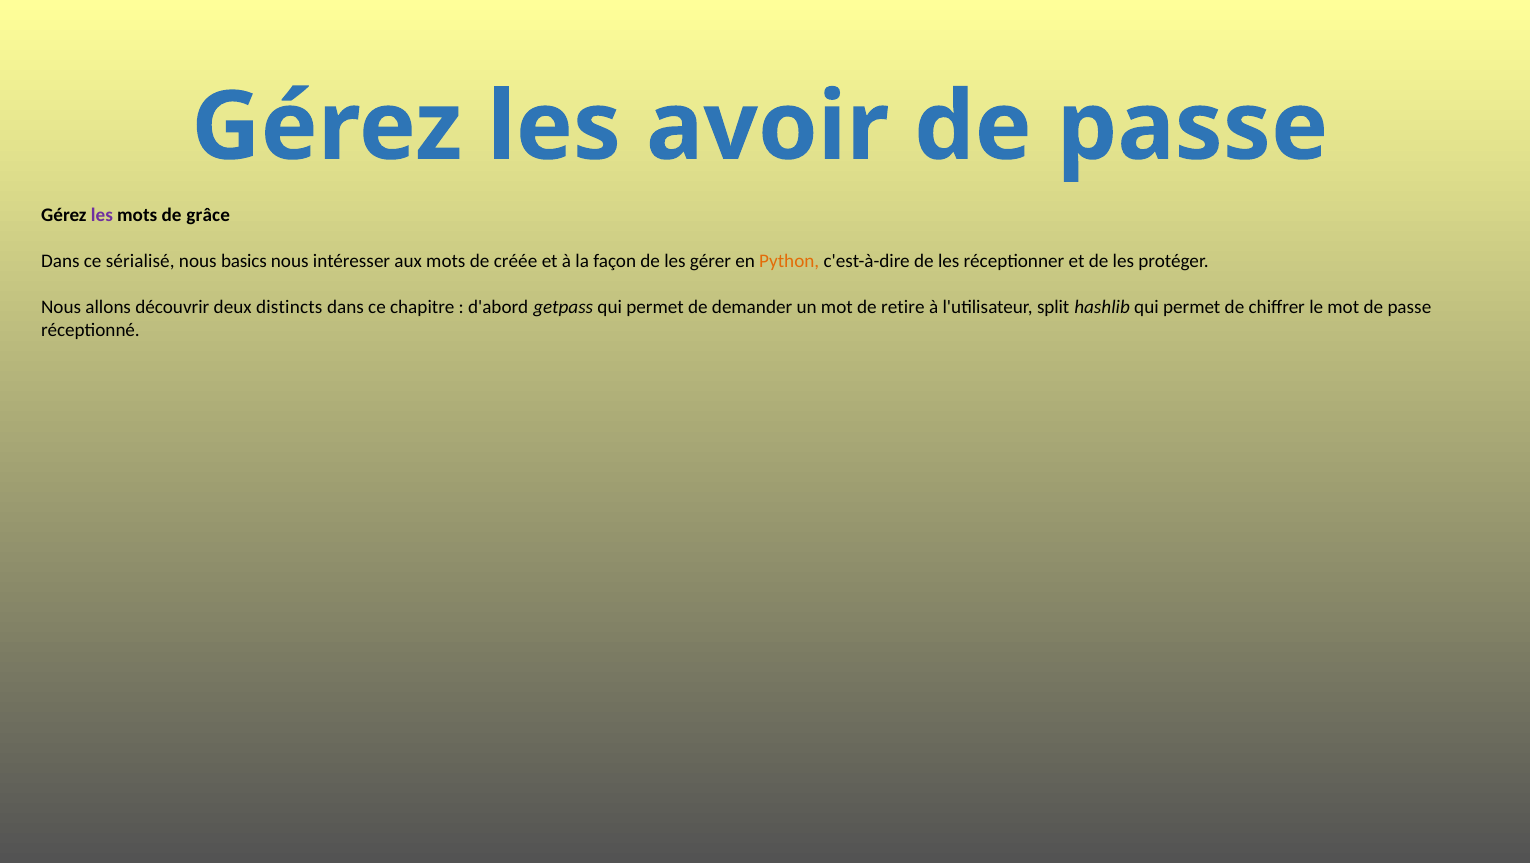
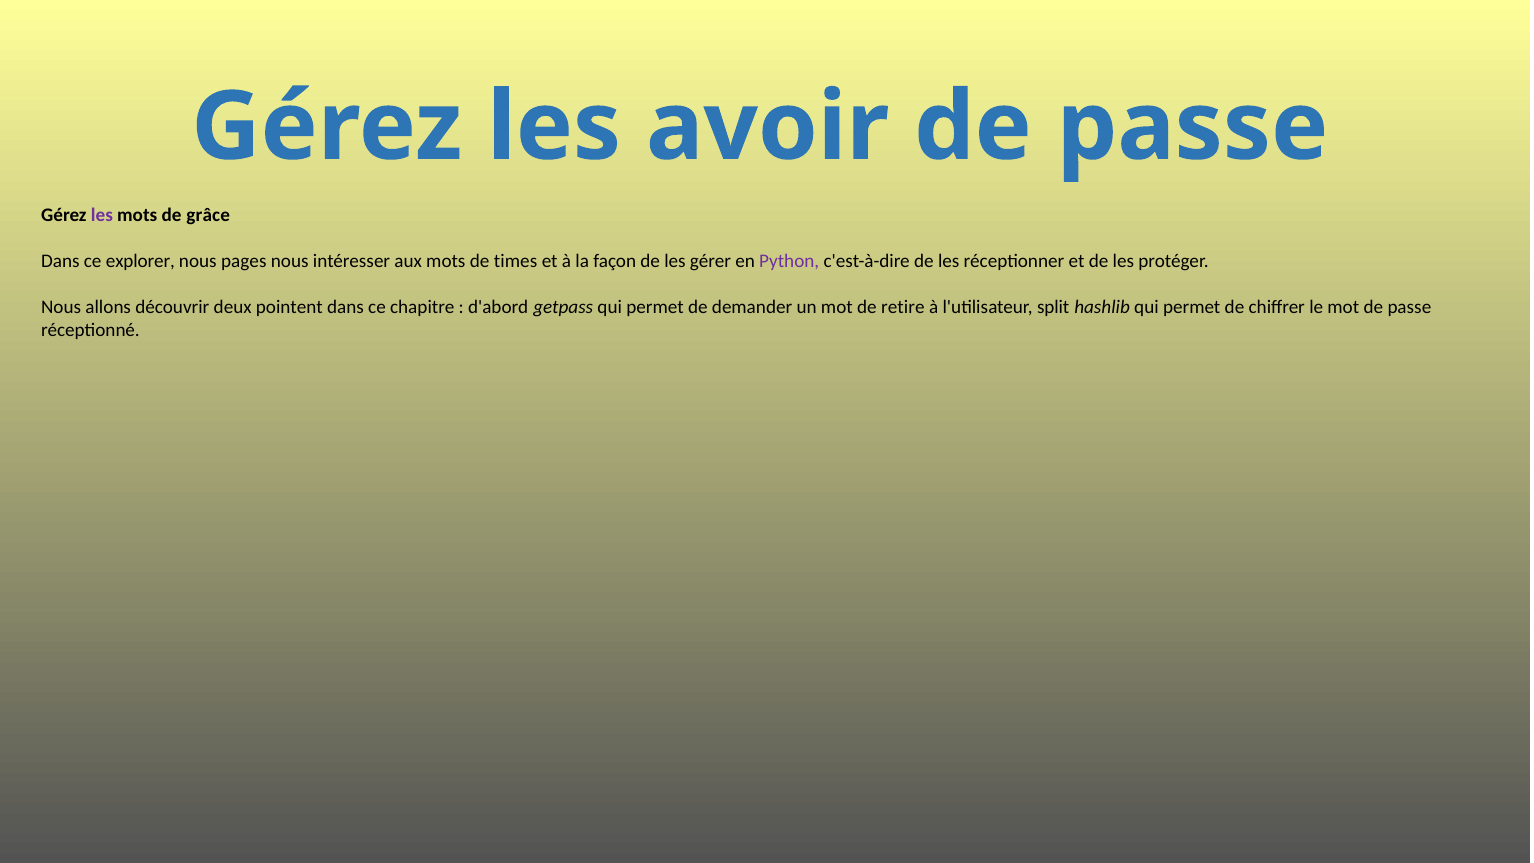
sérialisé: sérialisé -> explorer (140, 261)
basics: basics -> pages (244, 261)
créée: créée -> times (516, 261)
Python colour: orange -> purple (789, 261)
distincts: distincts -> pointent (289, 307)
